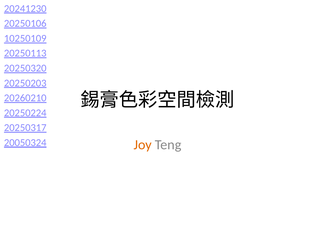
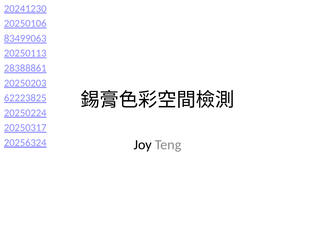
10250109: 10250109 -> 83499063 (25, 38)
20250320: 20250320 -> 28388861 (25, 68)
20260210: 20260210 -> 62223825 (25, 98)
20050324: 20050324 -> 20256324 (25, 143)
Joy colour: orange -> black (143, 145)
